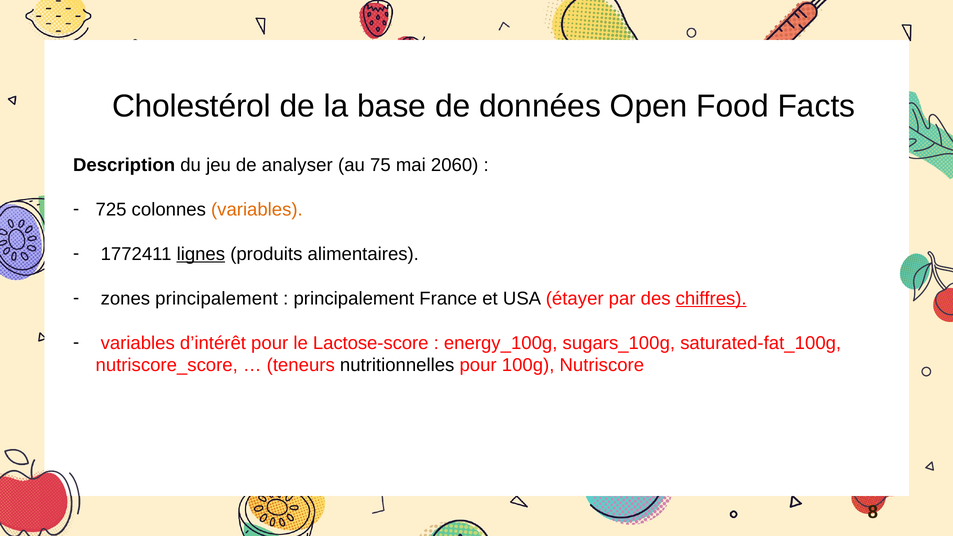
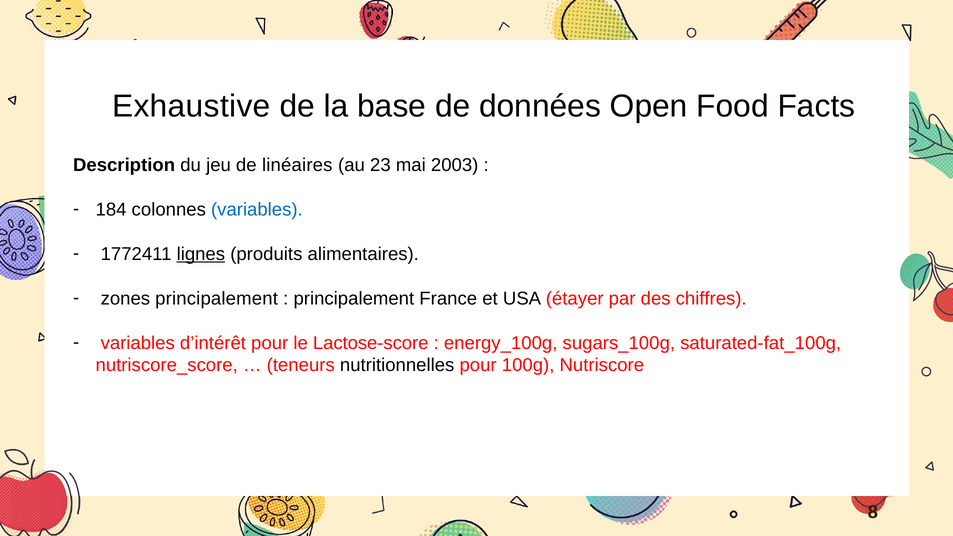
Cholestérol: Cholestérol -> Exhaustive (191, 106)
analyser: analyser -> linéaires (297, 165)
75: 75 -> 23 (380, 165)
2060: 2060 -> 2003 (455, 165)
725: 725 -> 184 (111, 210)
variables colour: orange -> blue (257, 210)
chiffres underline: present -> none (711, 299)
